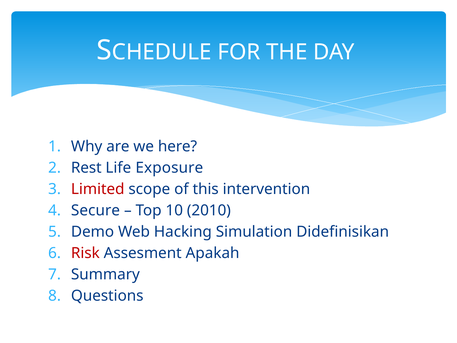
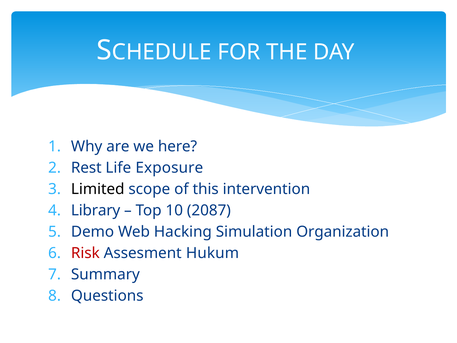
Limited colour: red -> black (98, 189)
Secure: Secure -> Library (96, 210)
2010: 2010 -> 2087 (209, 210)
Didefinisikan: Didefinisikan -> Organization (343, 231)
Apakah: Apakah -> Hukum (212, 253)
